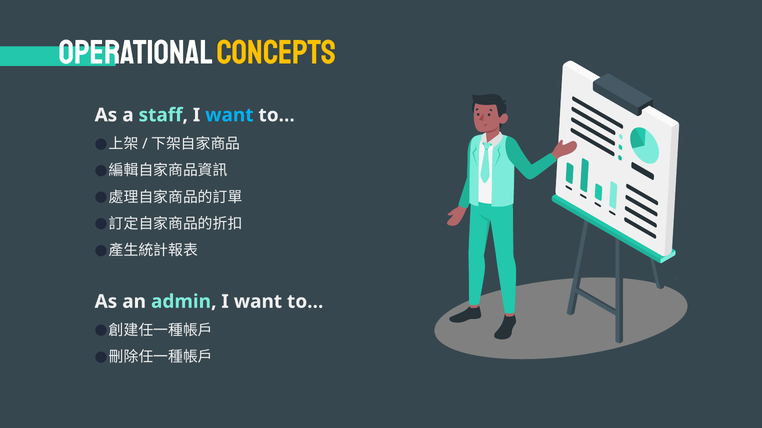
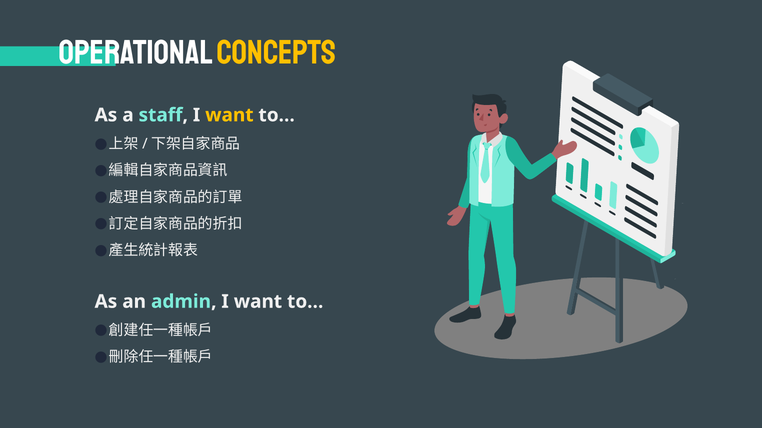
want colour: light blue -> yellow (229, 115)
